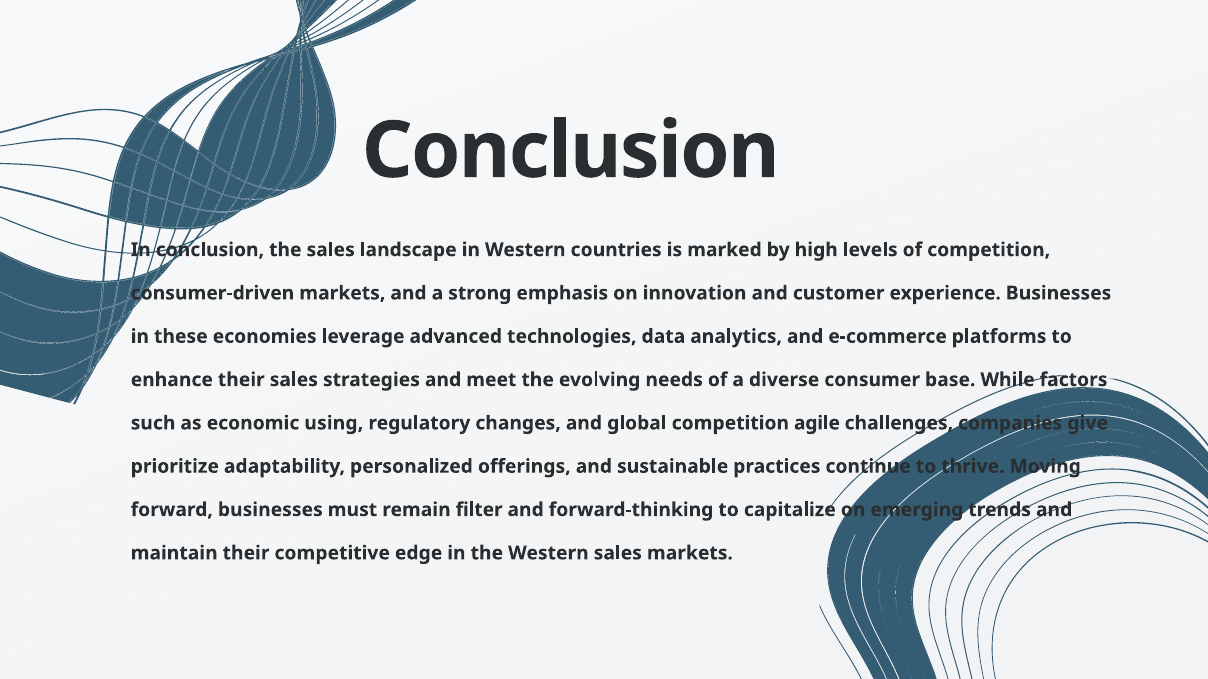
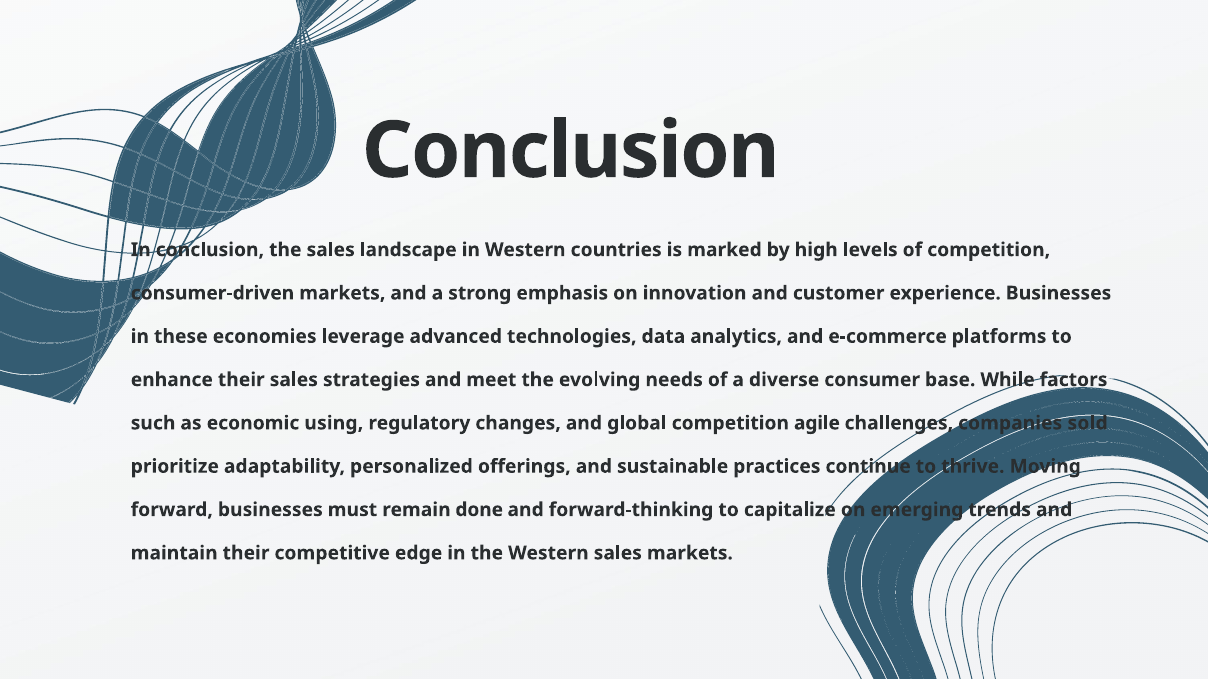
give: give -> sold (1088, 423)
filter: filter -> done (479, 510)
